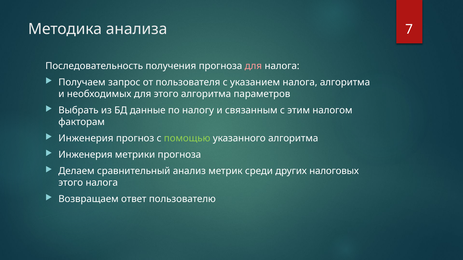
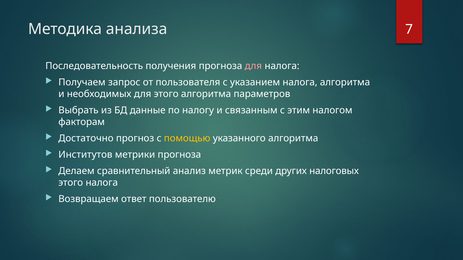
Инженерия: Инженерия -> Достаточно (86, 138)
помощью colour: light green -> yellow (187, 138)
Инженерия: Инженерия -> Институтов (85, 155)
